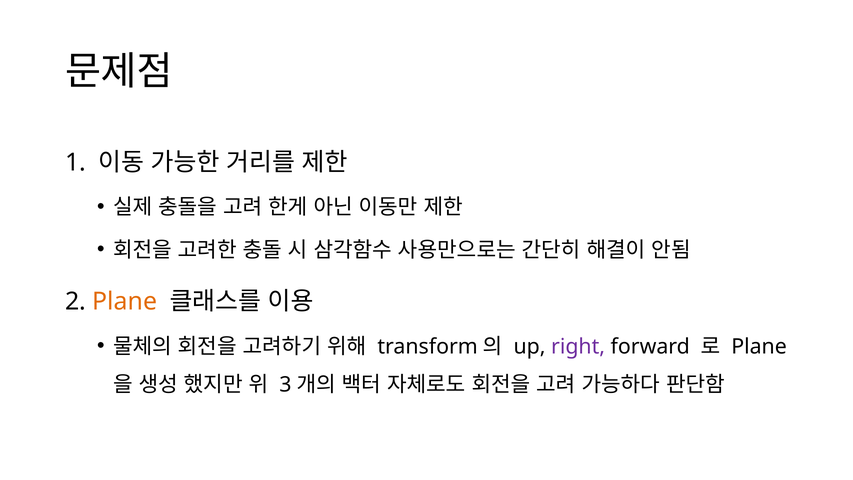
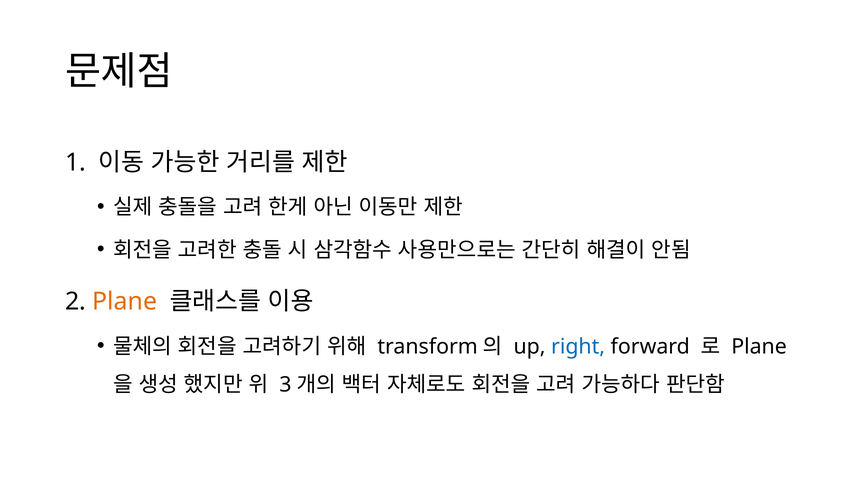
right colour: purple -> blue (578, 346)
